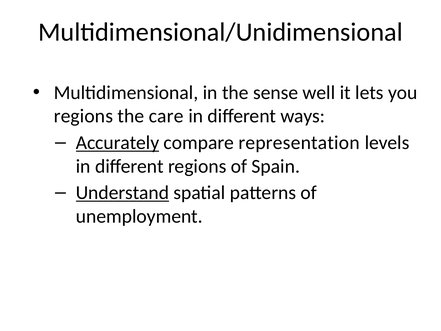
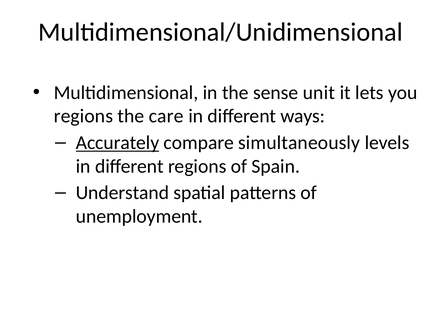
well: well -> unit (319, 93)
representation: representation -> simultaneously (299, 143)
Understand underline: present -> none (122, 193)
